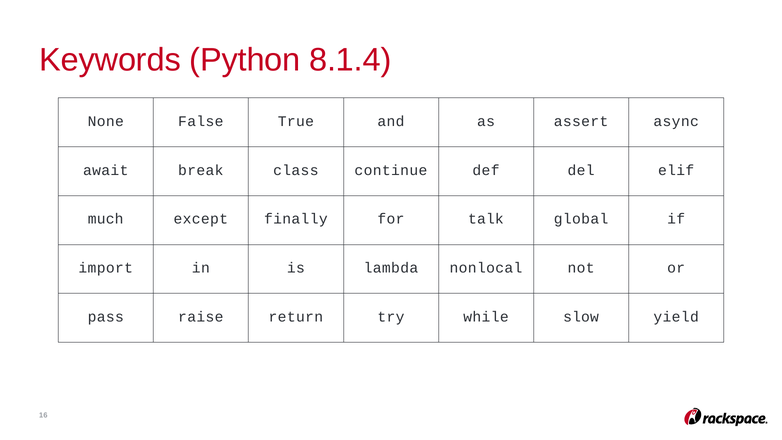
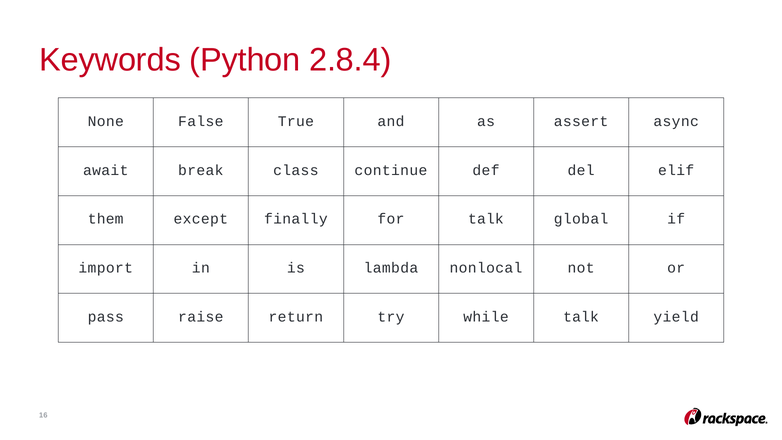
8.1.4: 8.1.4 -> 2.8.4 (350, 60)
much: much -> them (106, 219)
while slow: slow -> talk (581, 317)
